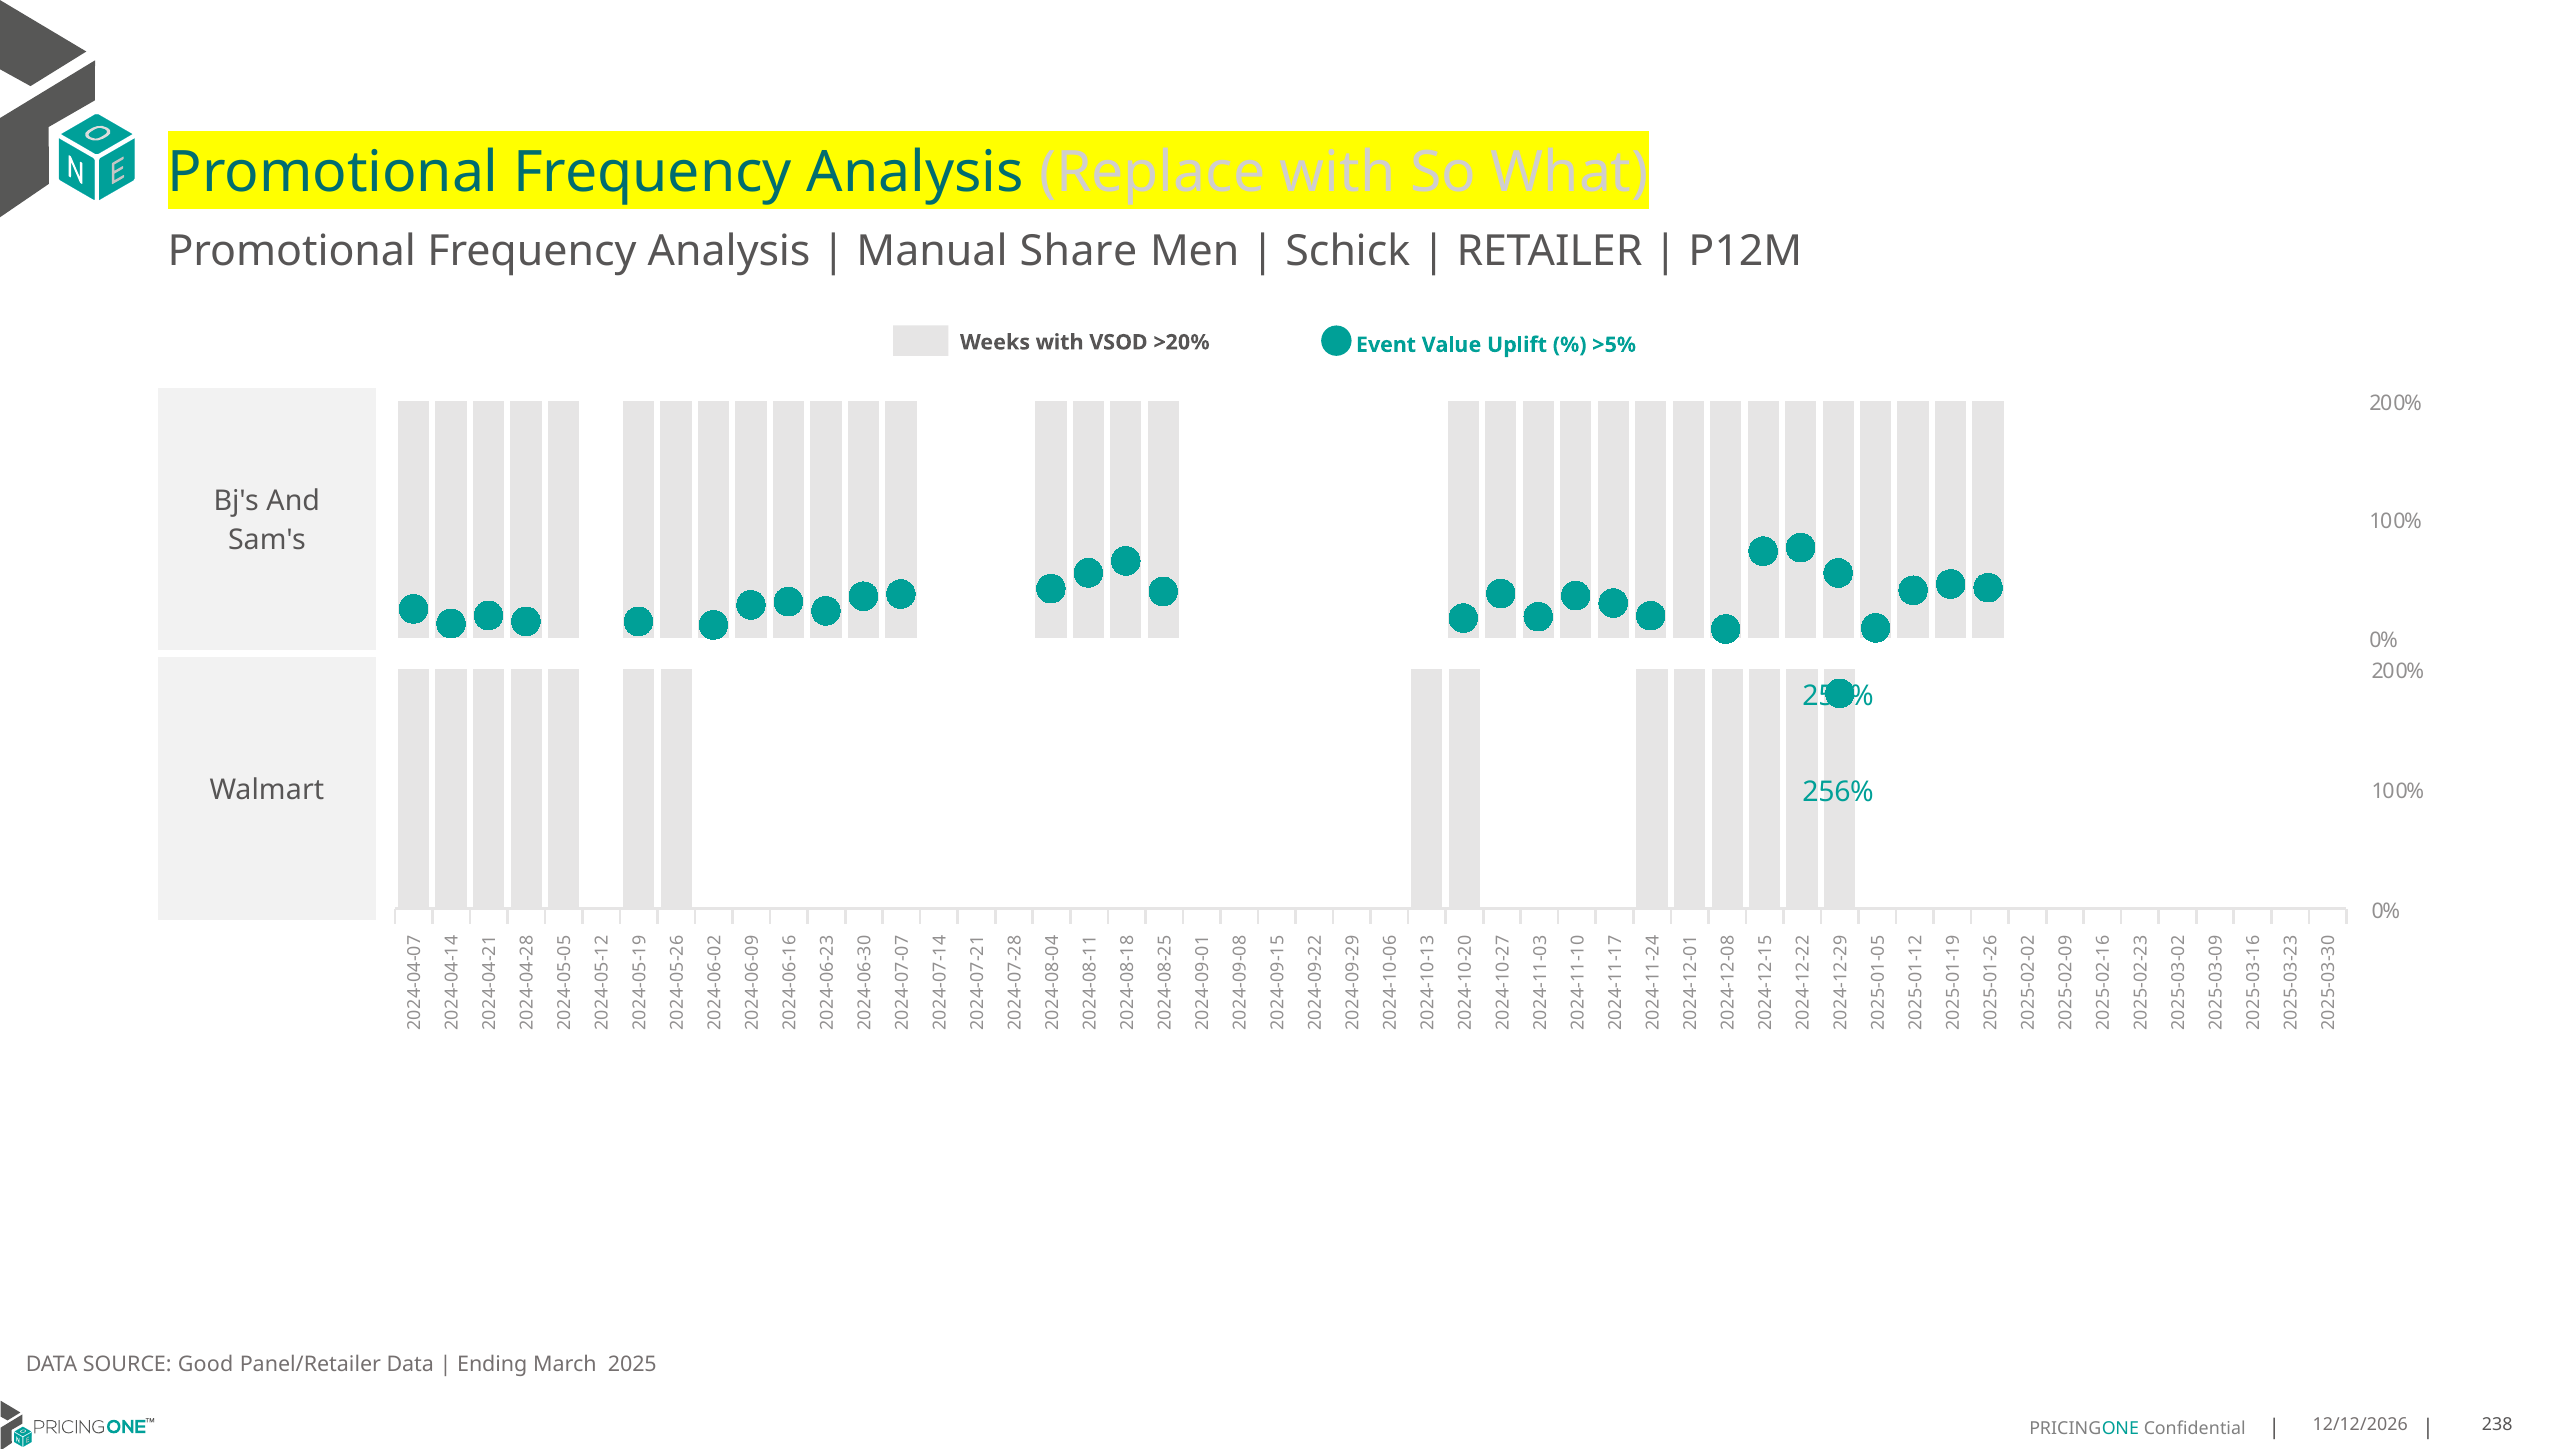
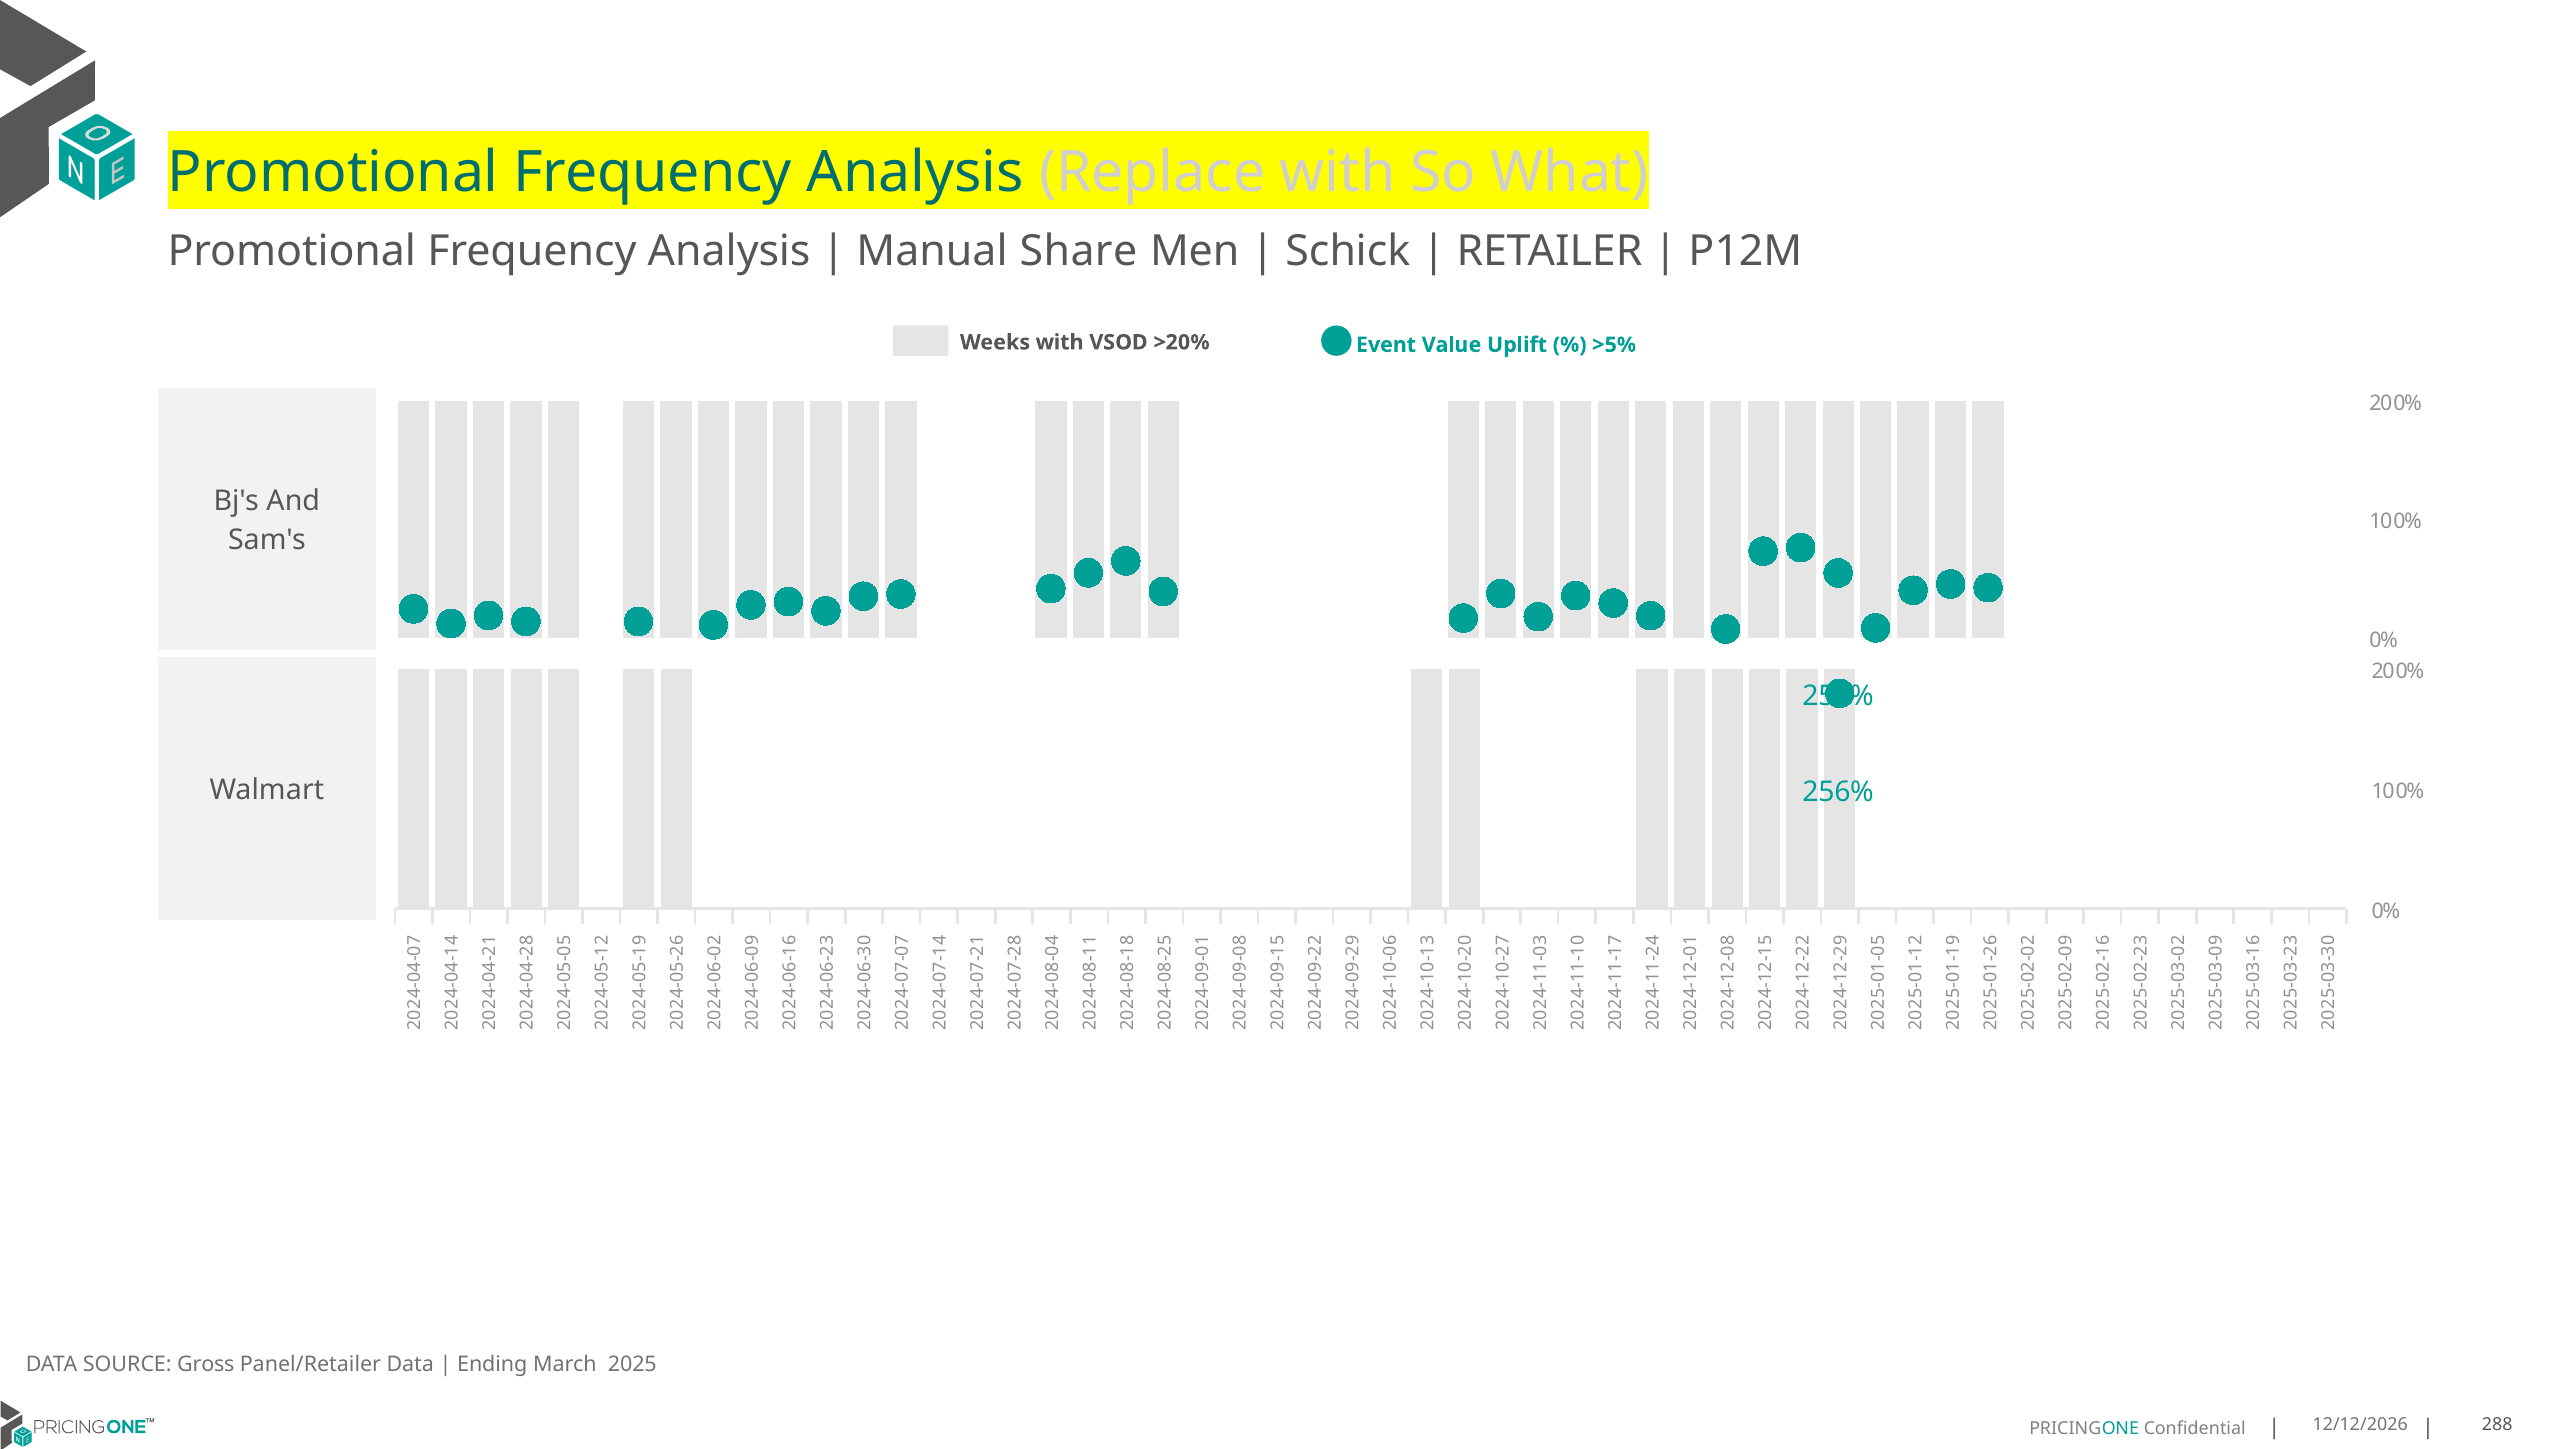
Good: Good -> Gross (206, 1365)
238: 238 -> 288 (2497, 1425)
